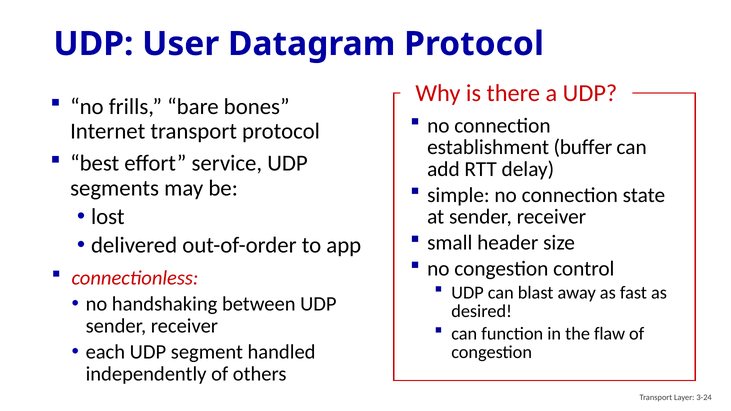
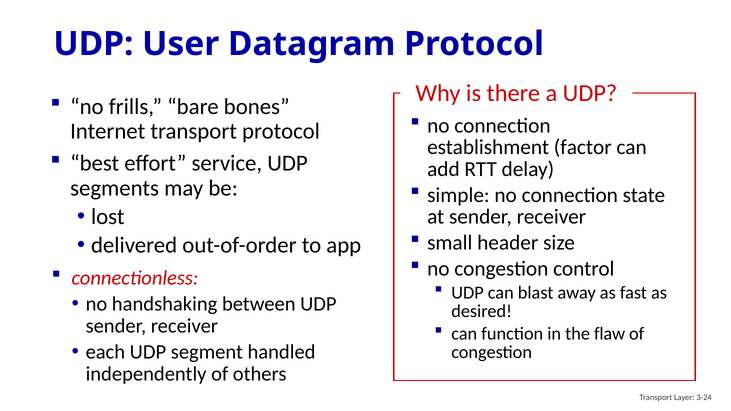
buffer: buffer -> factor (583, 147)
